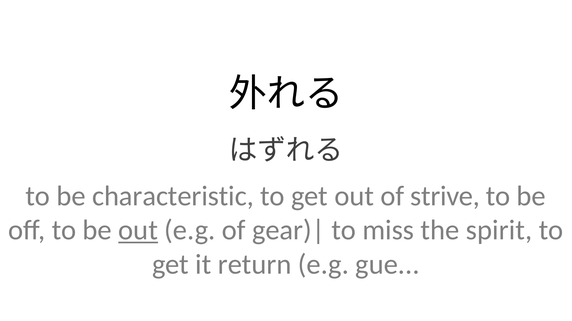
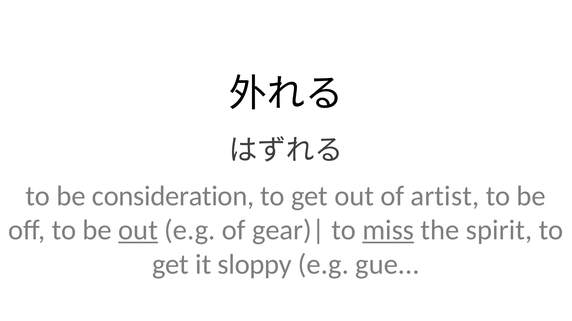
characteristic: characteristic -> consideration (173, 196)
strive: strive -> artist (445, 196)
miss underline: none -> present (388, 231)
return: return -> sloppy (255, 265)
